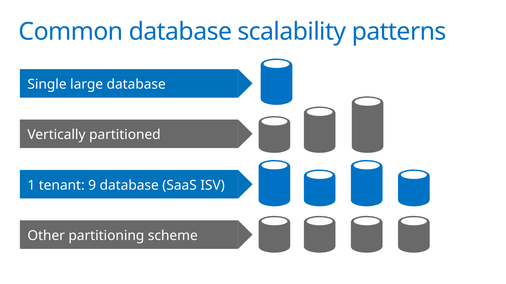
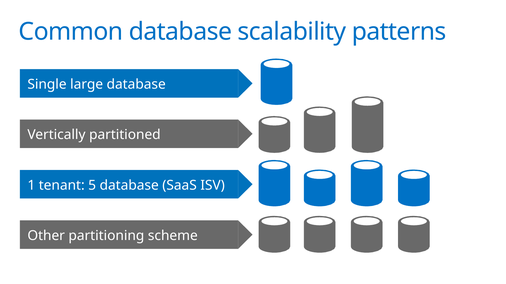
9: 9 -> 5 (92, 186)
